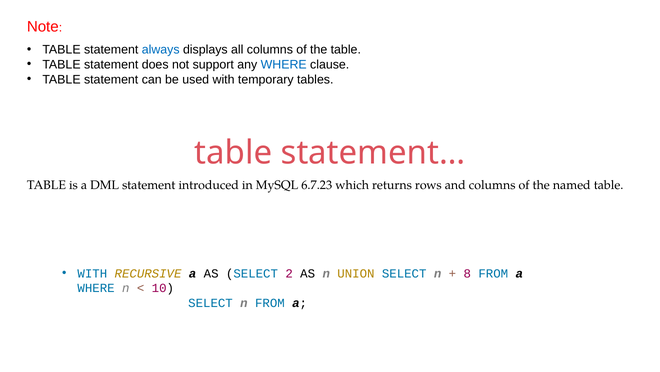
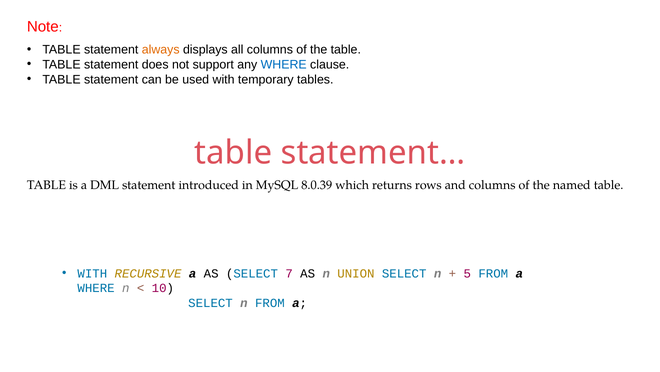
always colour: blue -> orange (161, 50)
6.7.23: 6.7.23 -> 8.0.39 (317, 185)
2: 2 -> 7 (289, 273)
8: 8 -> 5 (467, 273)
